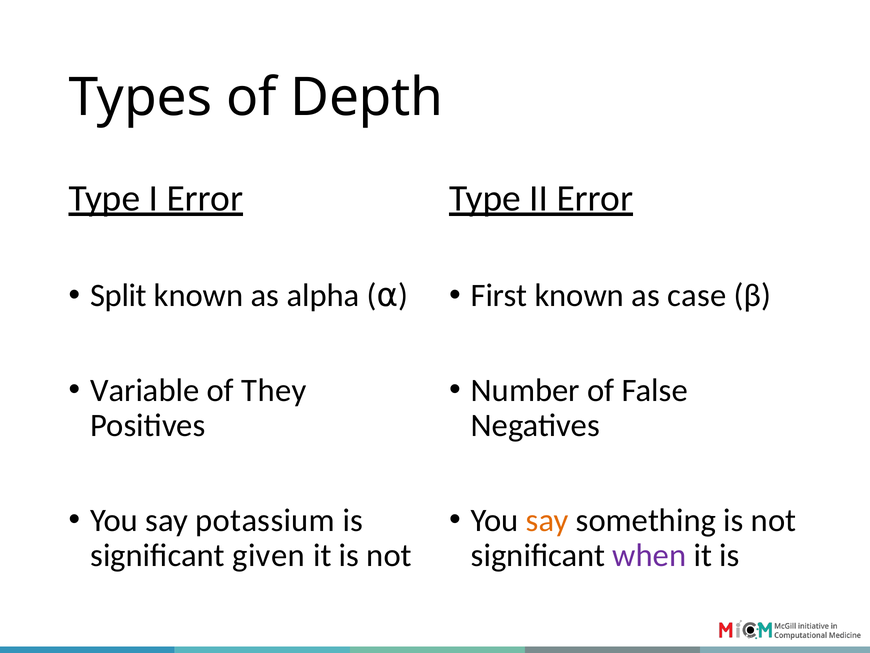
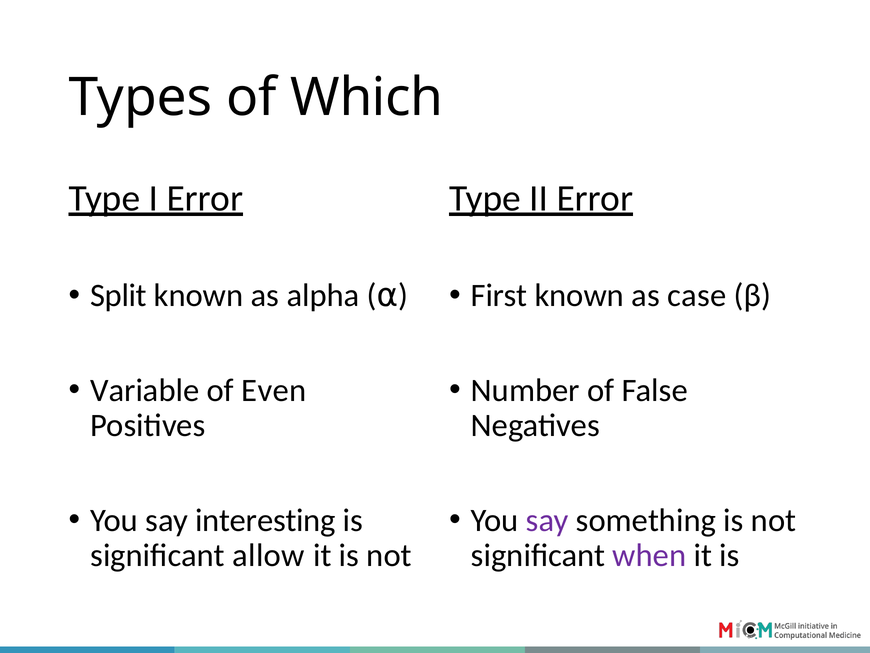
Depth: Depth -> Which (367, 97)
They: They -> Even (274, 390)
potassium: potassium -> interesting (265, 520)
say colour: orange -> purple (547, 520)
given: given -> allow (269, 555)
